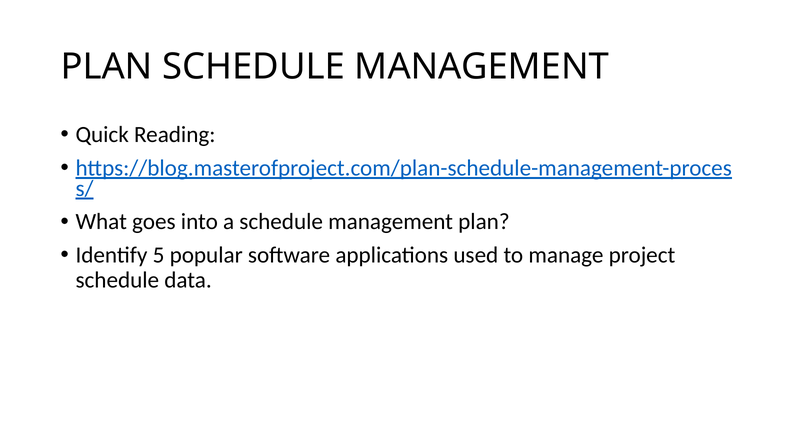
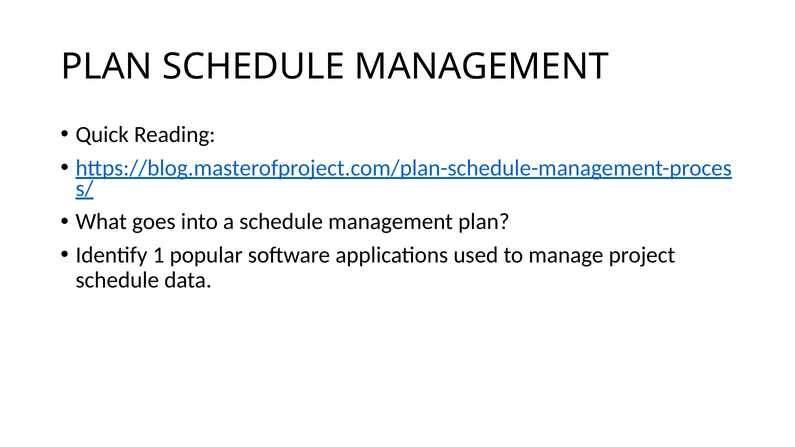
5: 5 -> 1 (159, 255)
